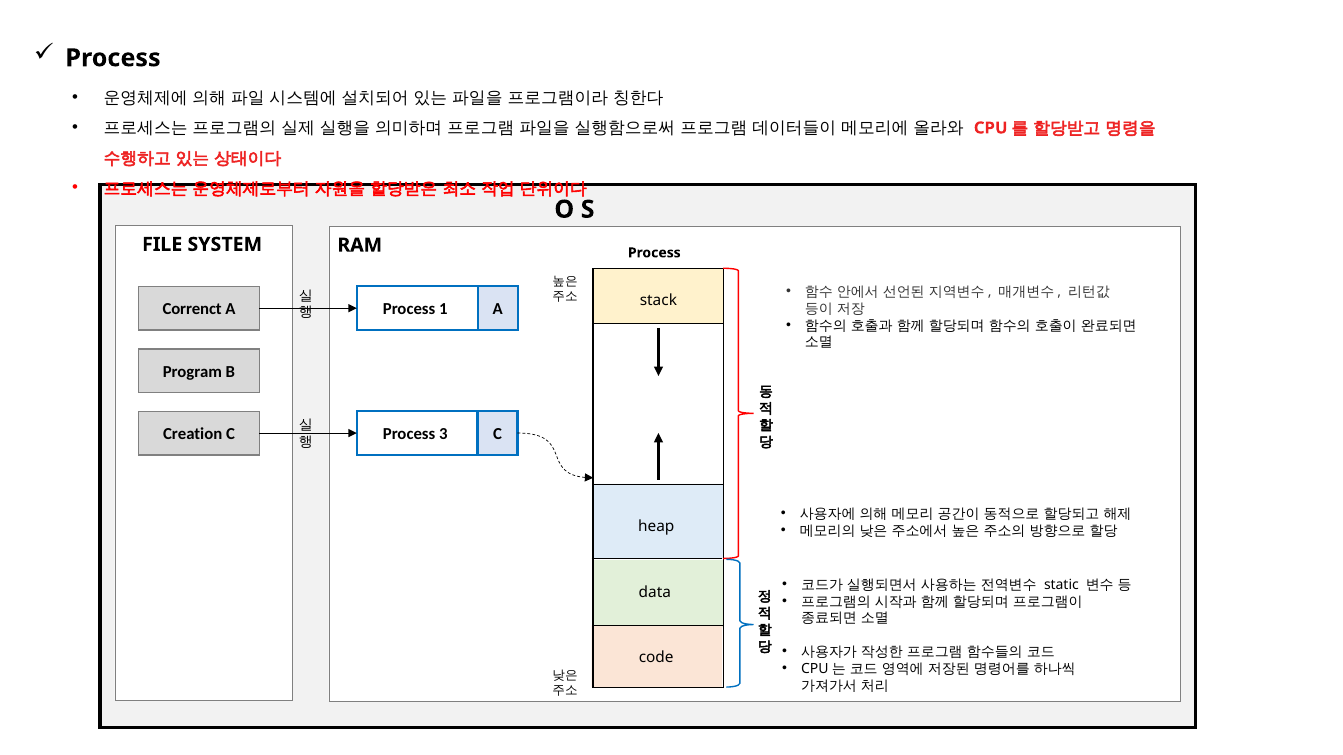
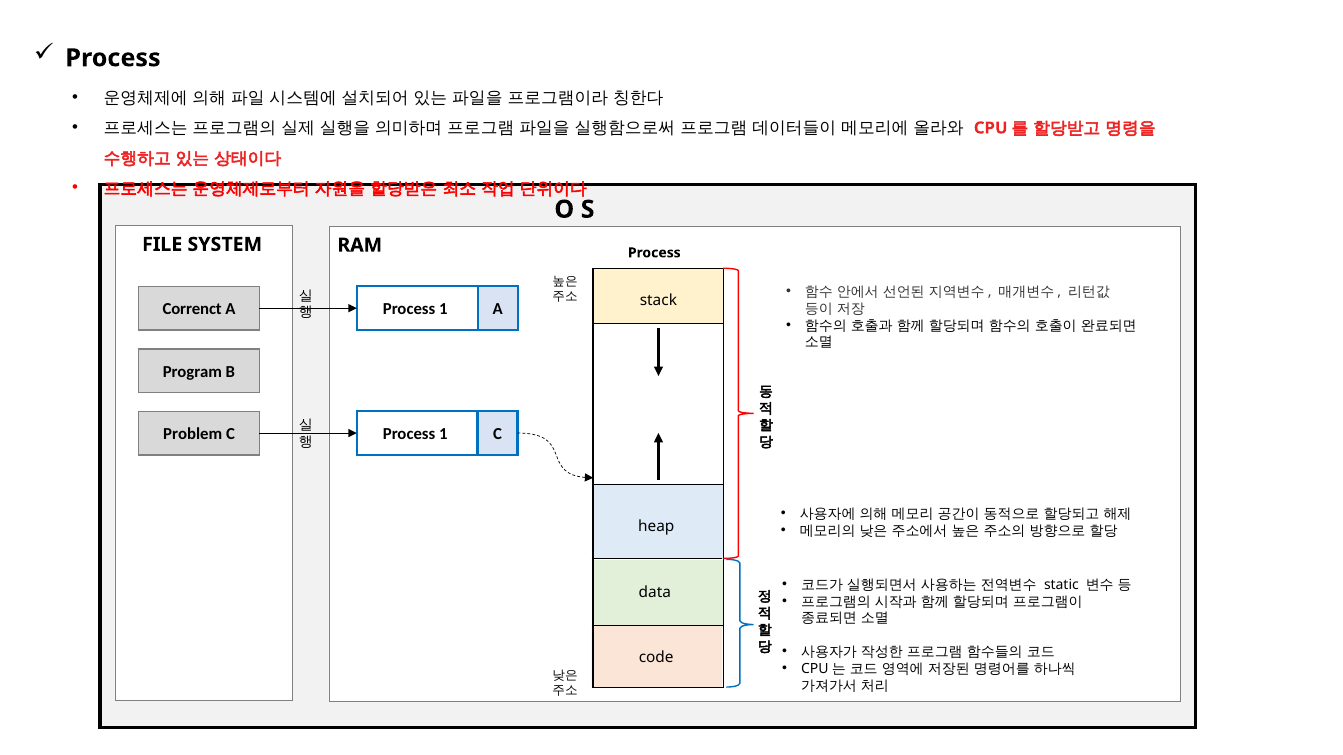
Creation: Creation -> Problem (193, 434)
3: 3 -> 1 (443, 434)
